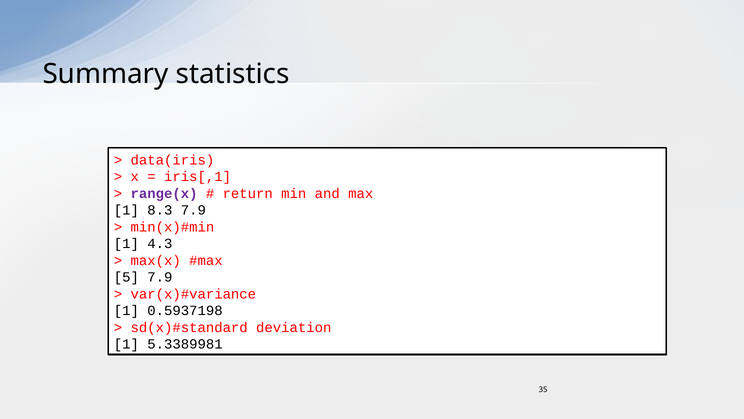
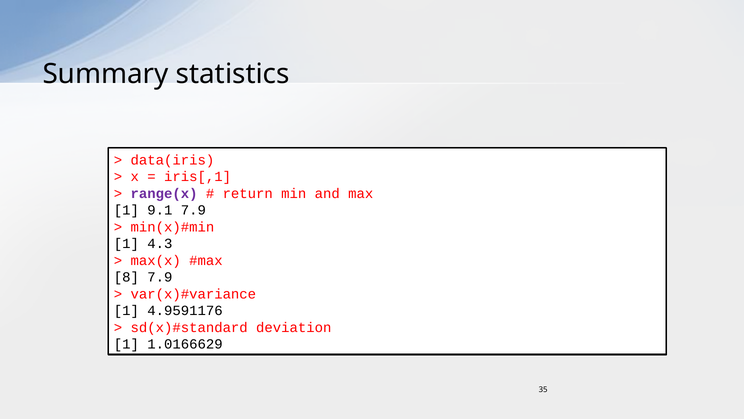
8.3: 8.3 -> 9.1 (160, 210)
5: 5 -> 8 (126, 277)
0.5937198: 0.5937198 -> 4.9591176 (185, 310)
5.3389981: 5.3389981 -> 1.0166629 (185, 344)
